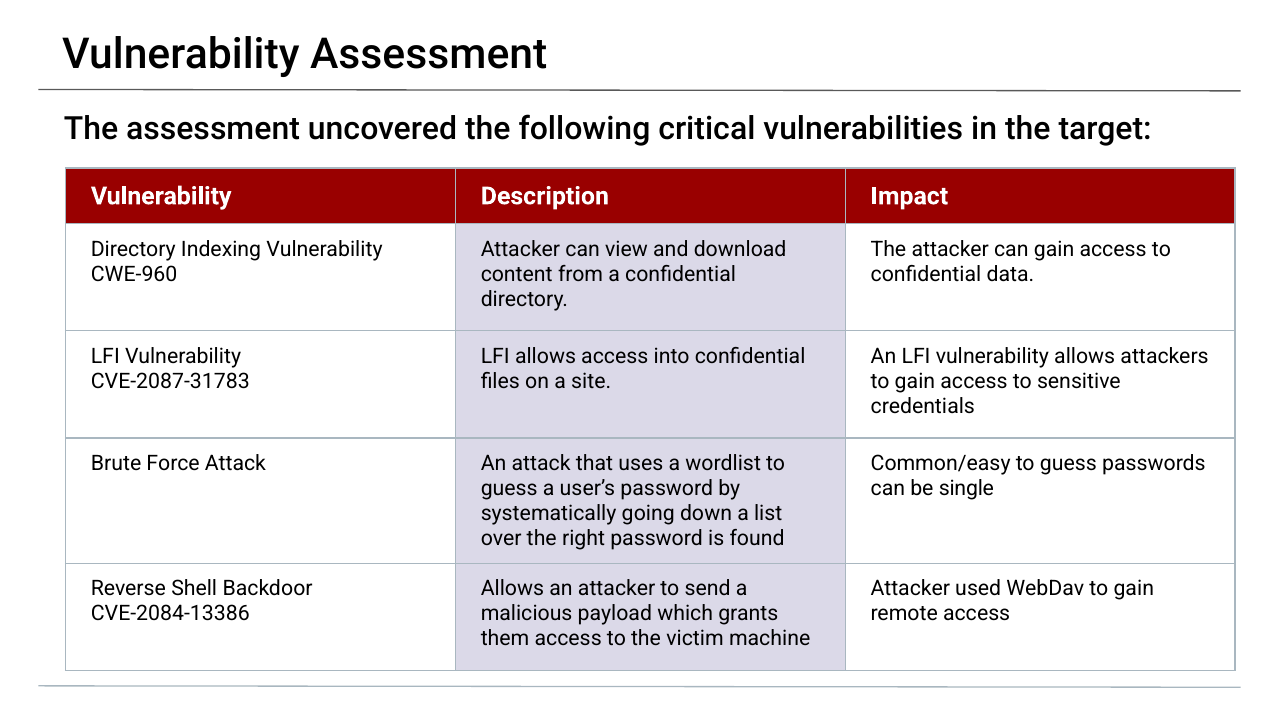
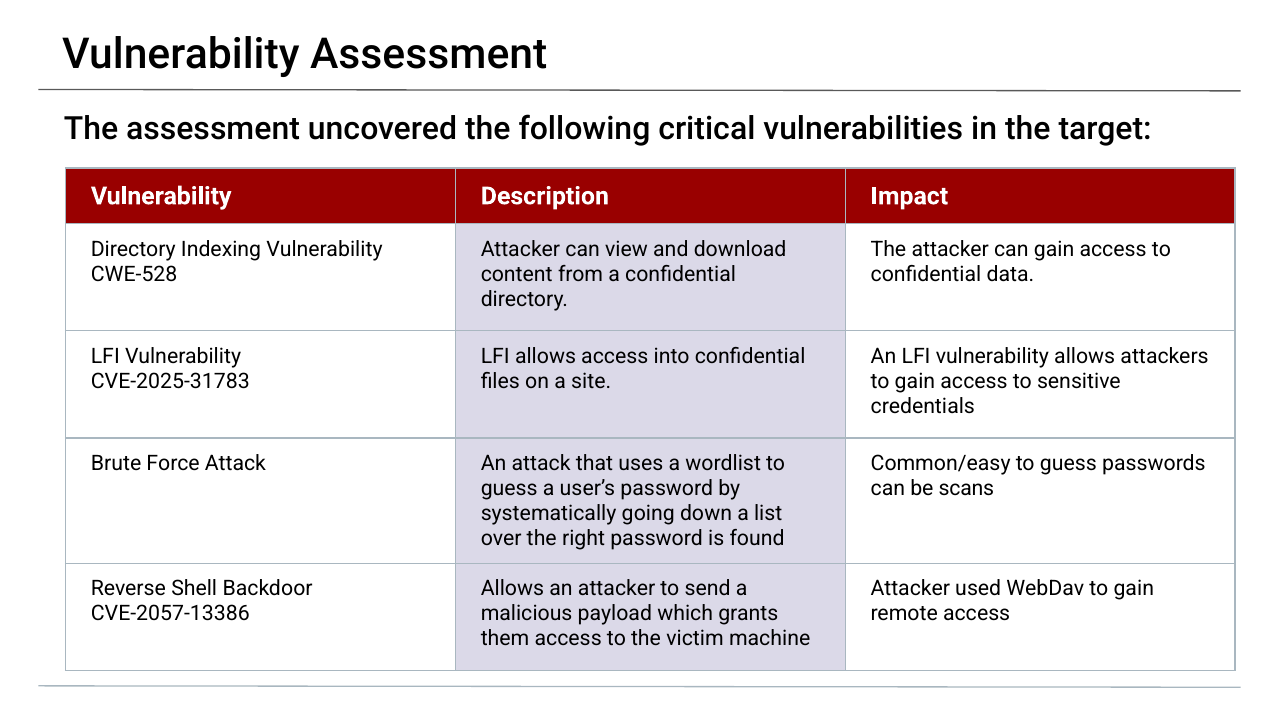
CWE-960: CWE-960 -> CWE-528 (134, 274)
CVE-2087-31783: CVE-2087-31783 -> CVE-2025-31783 (170, 382)
single: single -> scans (966, 489)
CVE-2084-13386: CVE-2084-13386 -> CVE-2057-13386 (170, 614)
